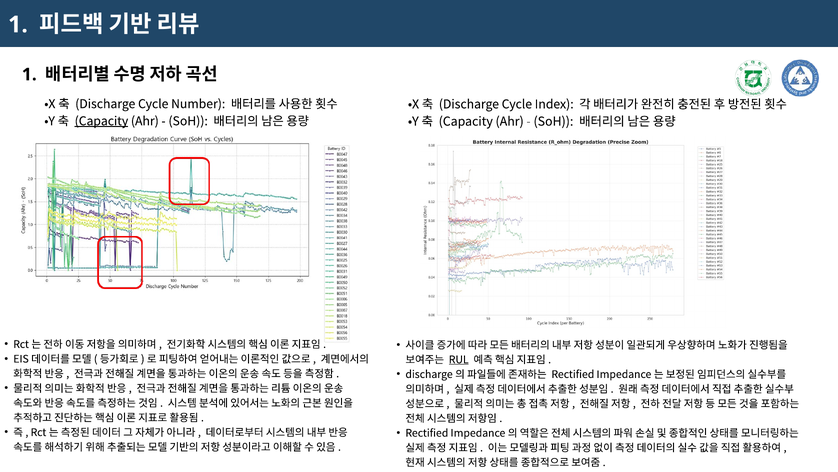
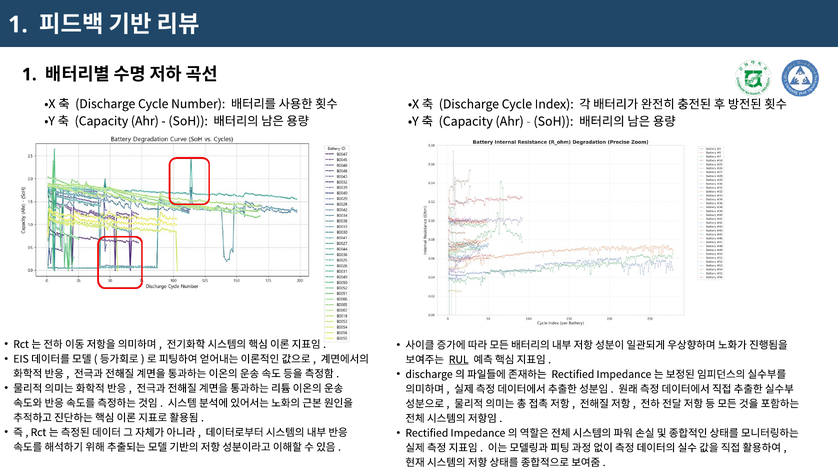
Capacity underline: present -> none (101, 121)
